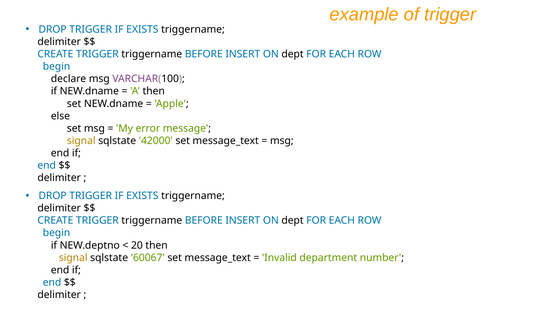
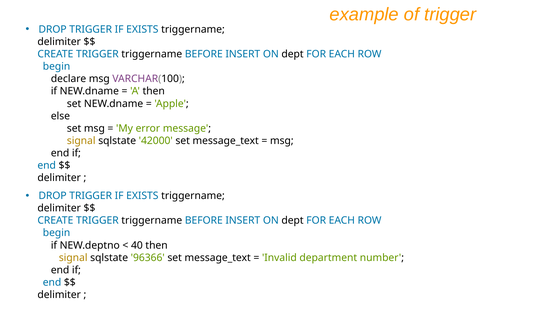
20: 20 -> 40 (137, 245)
60067: 60067 -> 96366 (148, 257)
